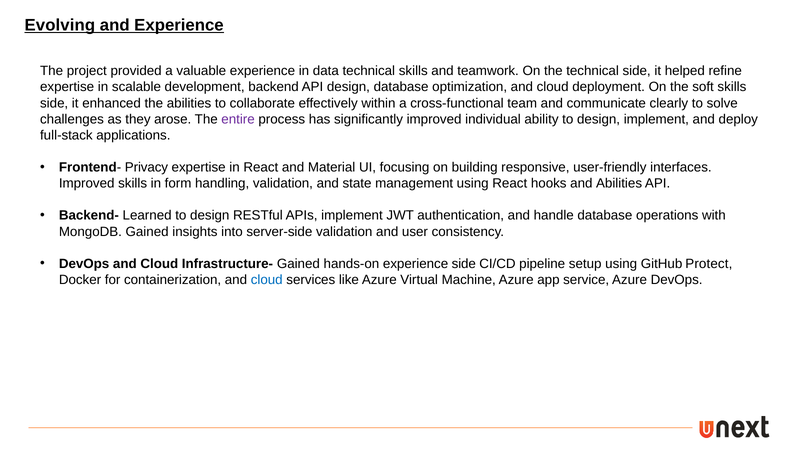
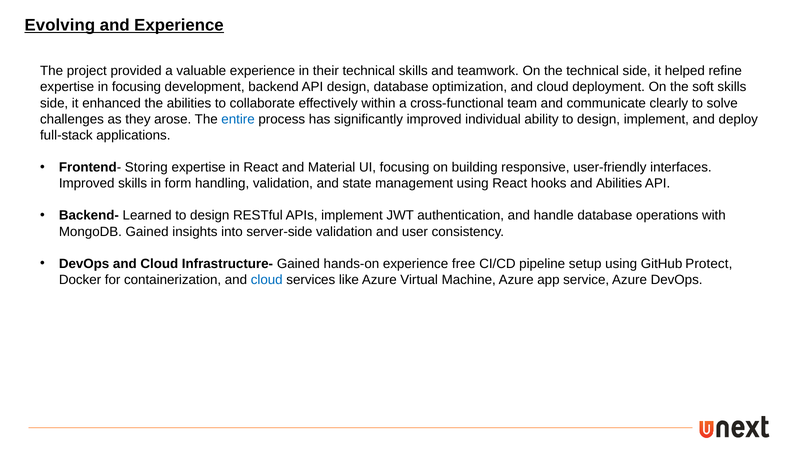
data: data -> their (326, 71)
in scalable: scalable -> focusing (136, 87)
entire colour: purple -> blue (238, 119)
Privacy: Privacy -> Storing (146, 167)
experience side: side -> free (464, 264)
